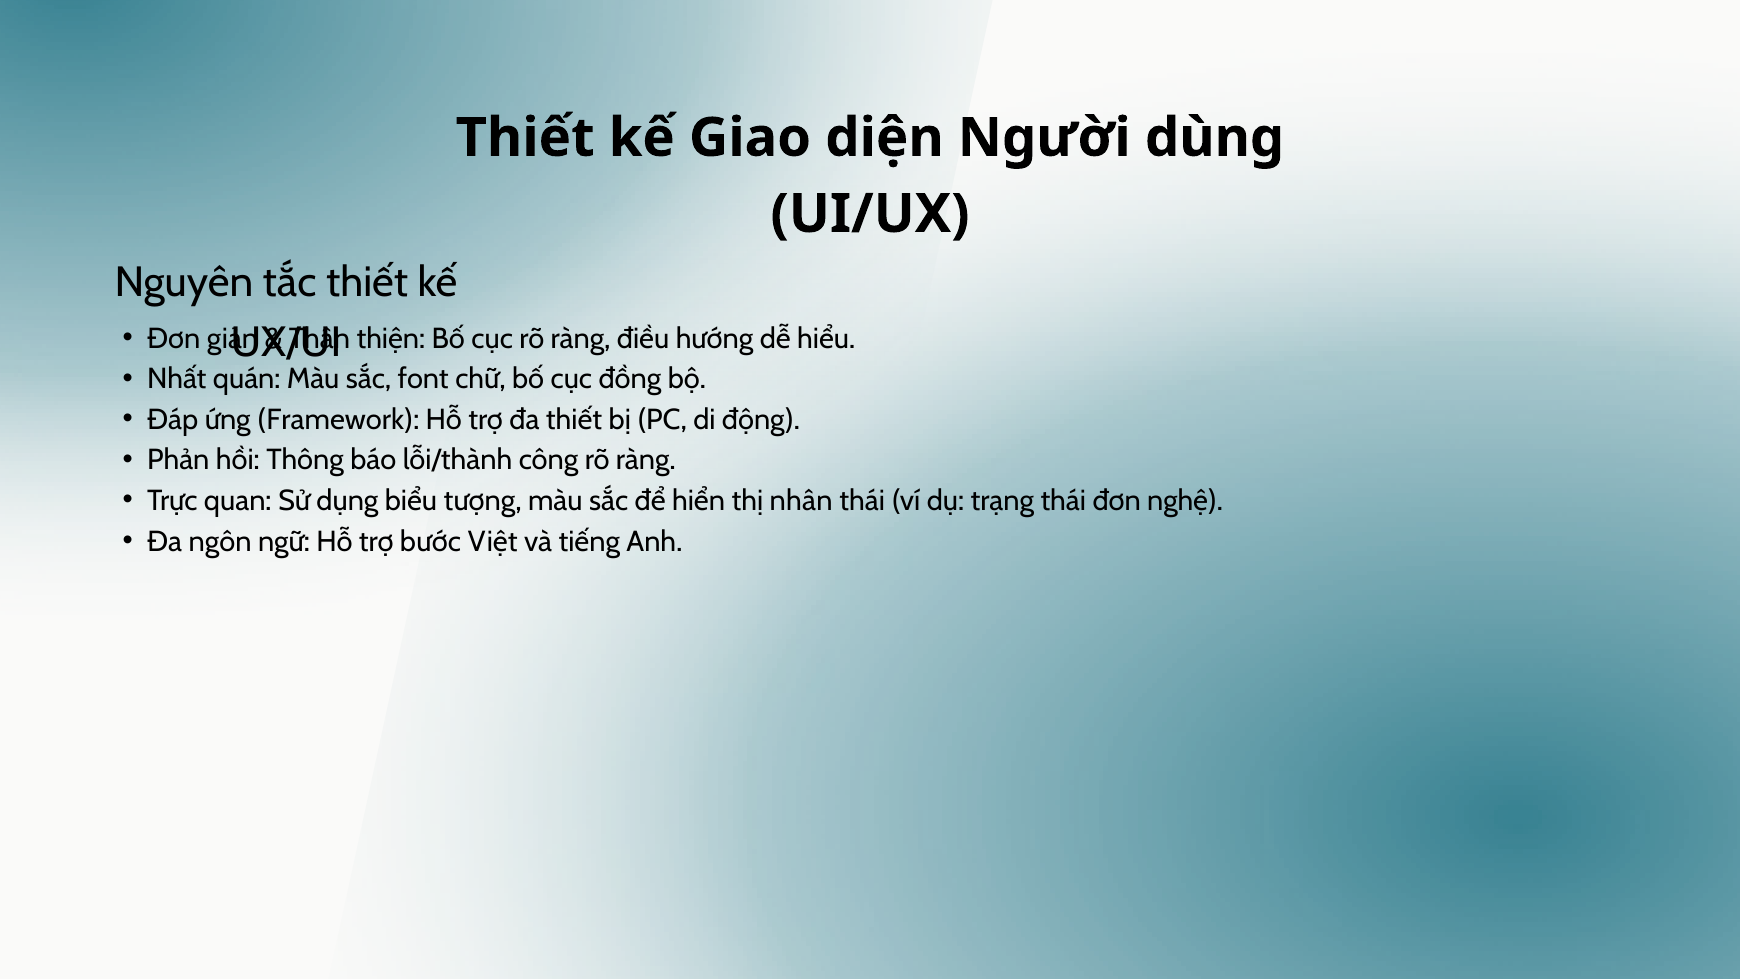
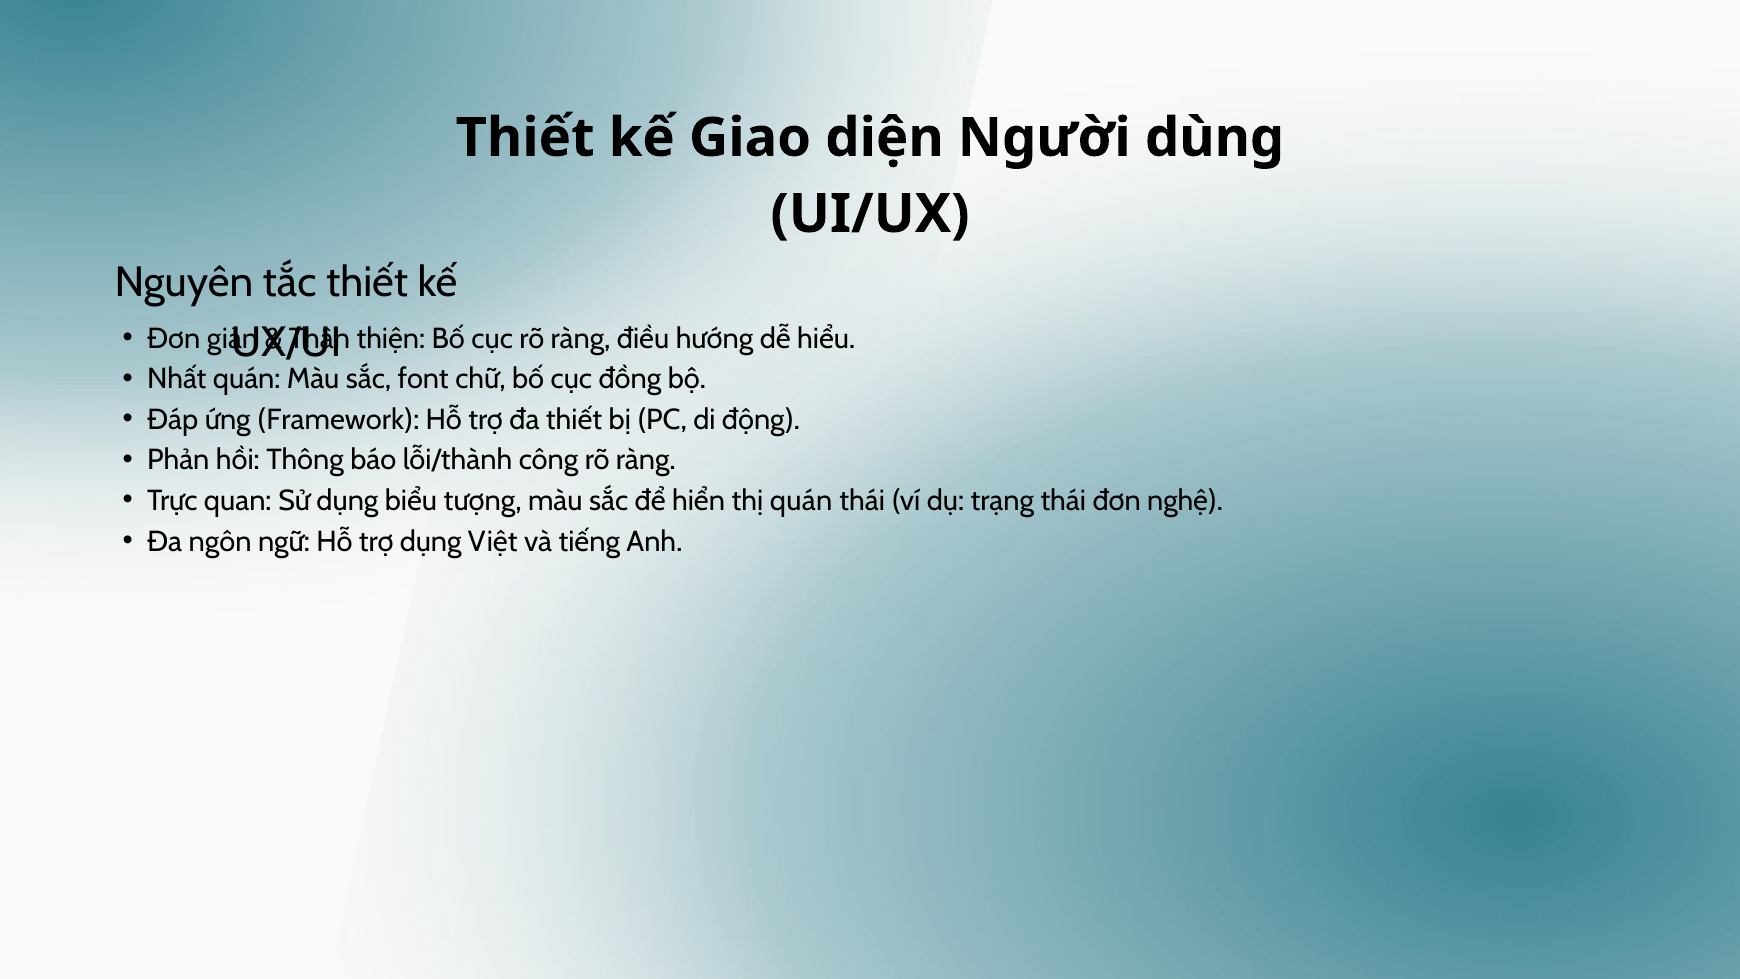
thị nhân: nhân -> quán (801, 501)
trợ bước: bước -> dụng (431, 541)
